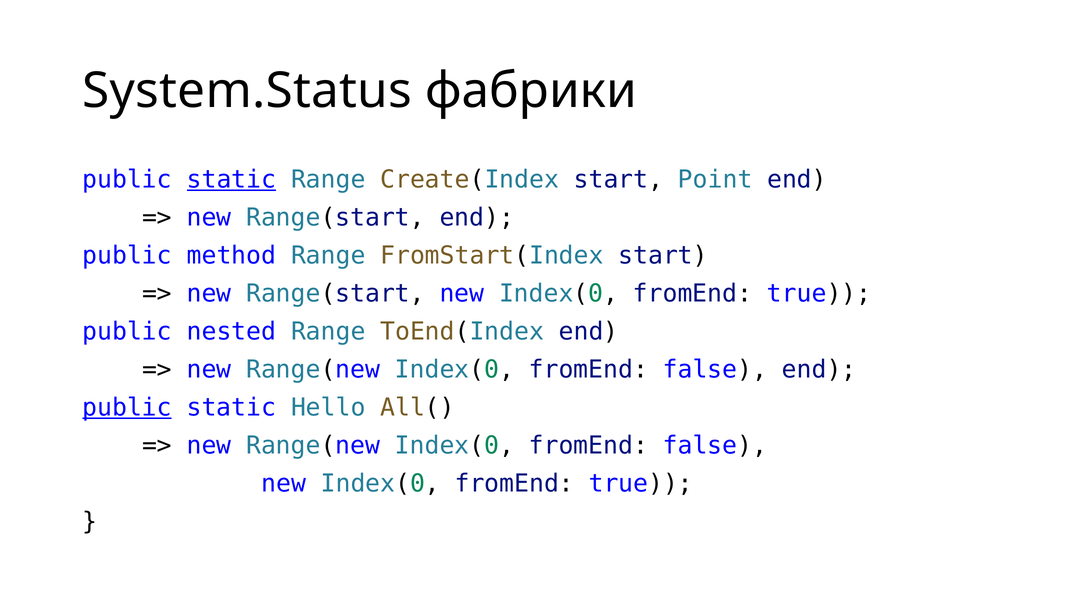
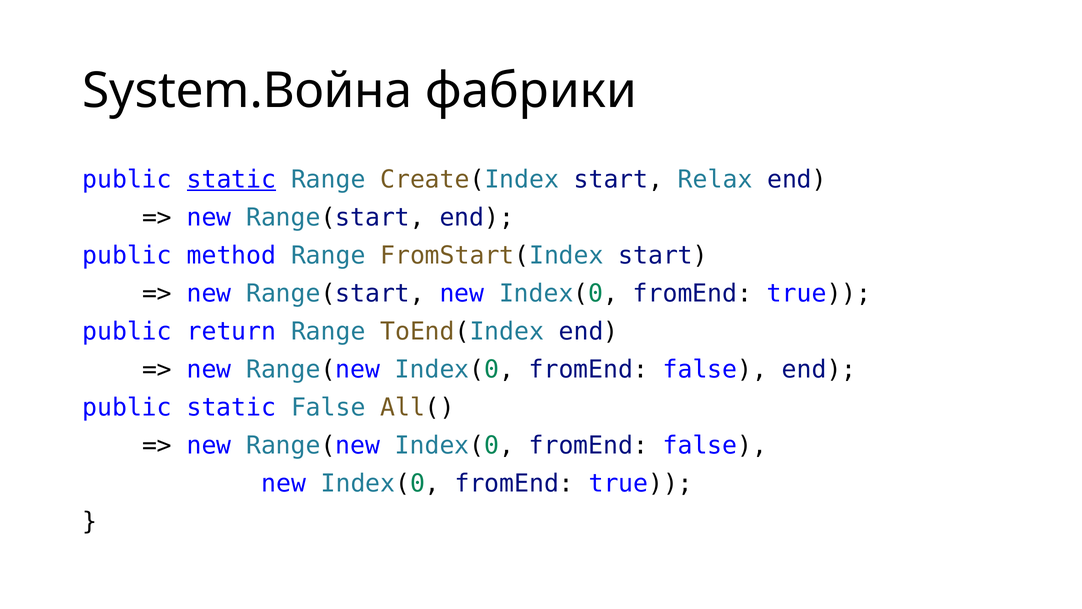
System.Status: System.Status -> System.Война (247, 91)
Point: Point -> Relax (715, 179)
nested: nested -> return (231, 331)
public underline: present -> none (127, 407)
static Hello: Hello -> False (328, 407)
